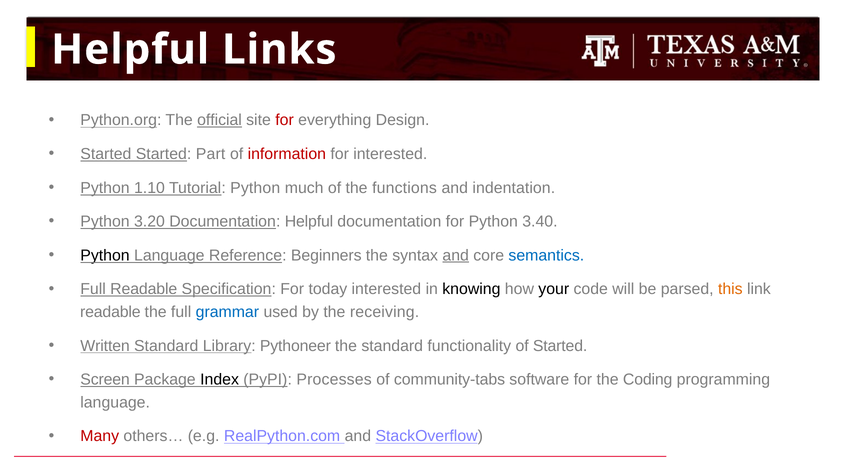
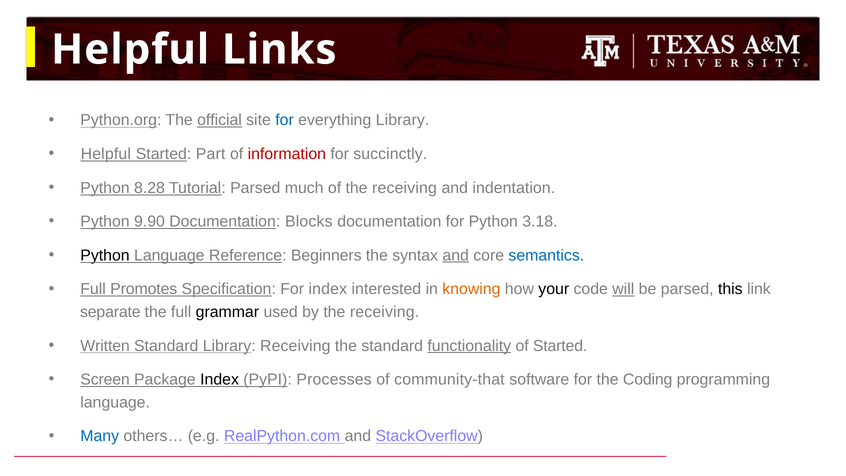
for colour: red -> blue (285, 120)
everything Design: Design -> Library (403, 120)
Started: Started -> Helpful (106, 154)
for interested: interested -> succinctly (390, 154)
1.10: 1.10 -> 8.28 (149, 188)
Tutorial Python: Python -> Parsed (255, 188)
of the functions: functions -> receiving (404, 188)
3.20: 3.20 -> 9.90 (149, 222)
Documentation Helpful: Helpful -> Blocks (309, 222)
3.40: 3.40 -> 3.18 (540, 222)
Full Readable: Readable -> Promotes (144, 289)
For today: today -> index (328, 289)
knowing colour: black -> orange (471, 289)
will underline: none -> present (623, 289)
this colour: orange -> black (730, 289)
readable: readable -> separate (110, 312)
grammar colour: blue -> black (227, 312)
Library Pythoneer: Pythoneer -> Receiving (295, 346)
functionality underline: none -> present (469, 346)
community-tabs: community-tabs -> community-that (449, 379)
Many colour: red -> blue (100, 436)
